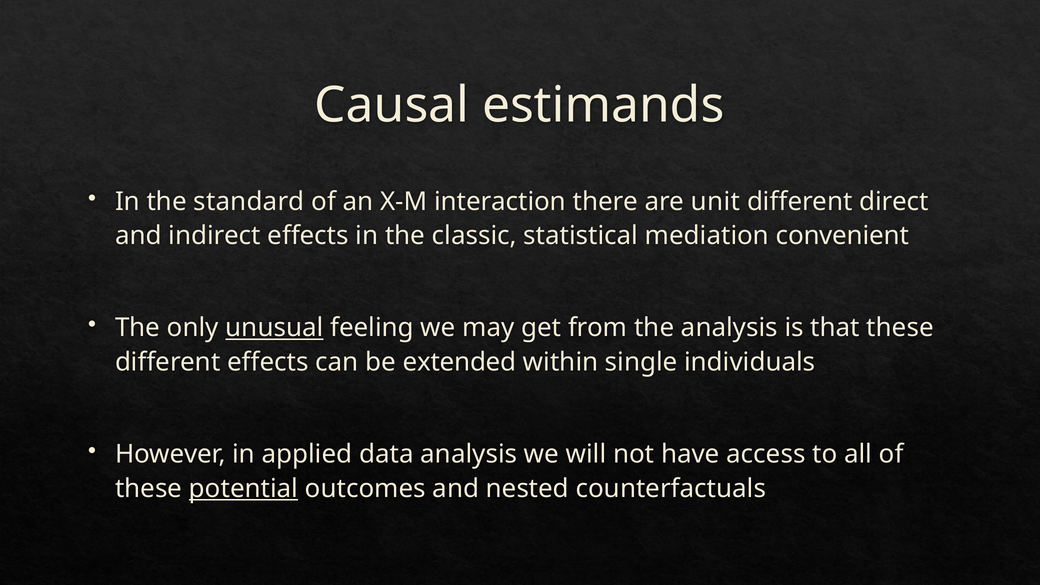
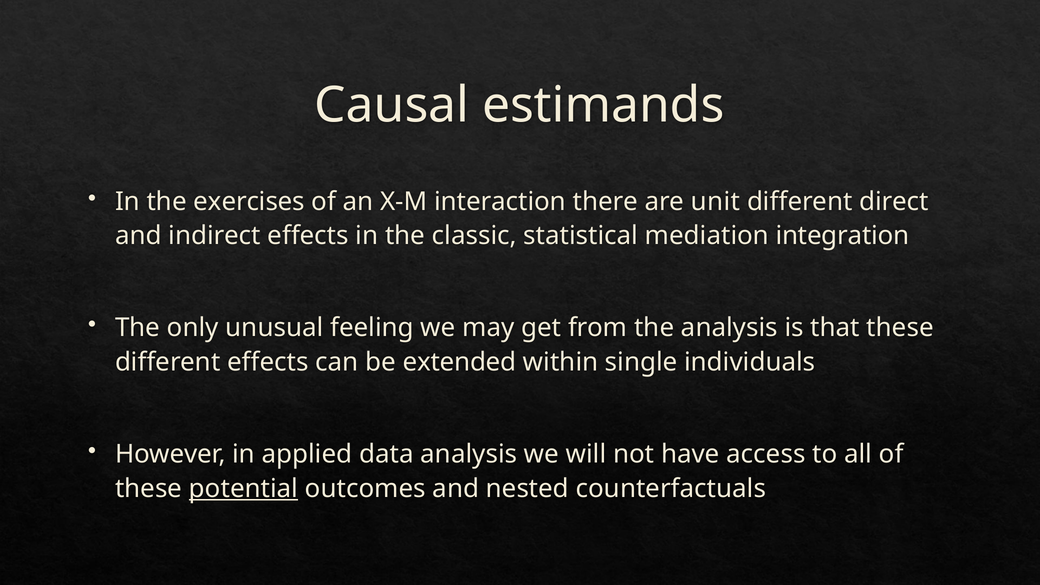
standard: standard -> exercises (249, 202)
convenient: convenient -> integration (842, 236)
unusual underline: present -> none (274, 328)
